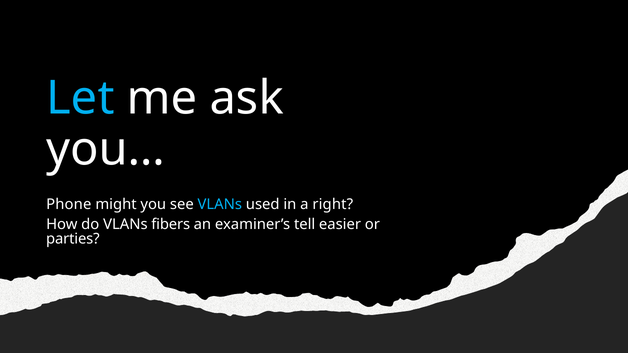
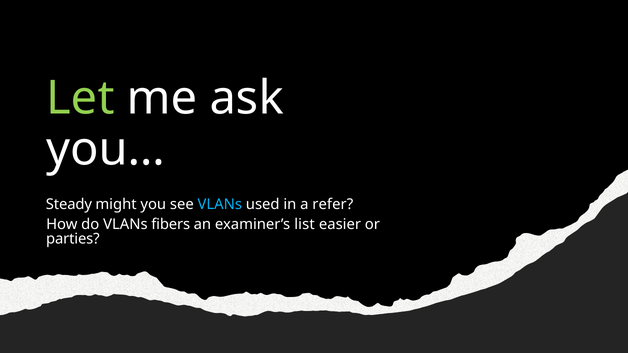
Let colour: light blue -> light green (80, 98)
Phone: Phone -> Steady (69, 204)
right: right -> refer (333, 204)
tell: tell -> list (305, 225)
